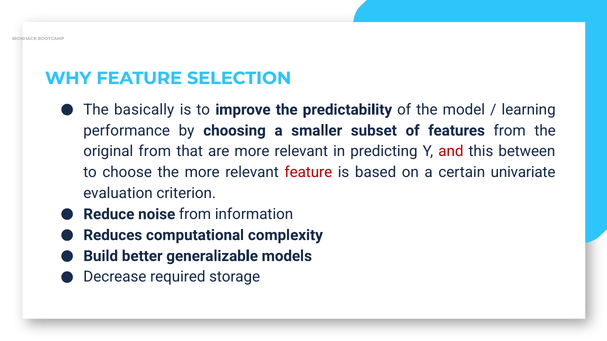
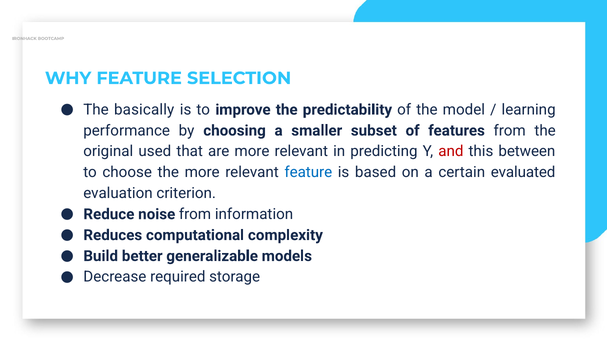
original from: from -> used (155, 152)
feature colour: red -> blue (308, 173)
univariate: univariate -> evaluated (523, 173)
